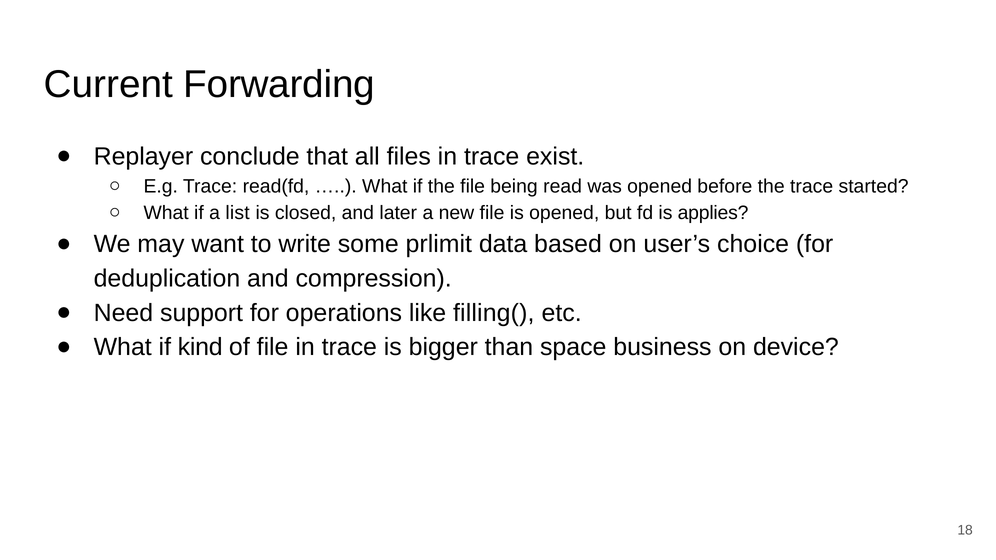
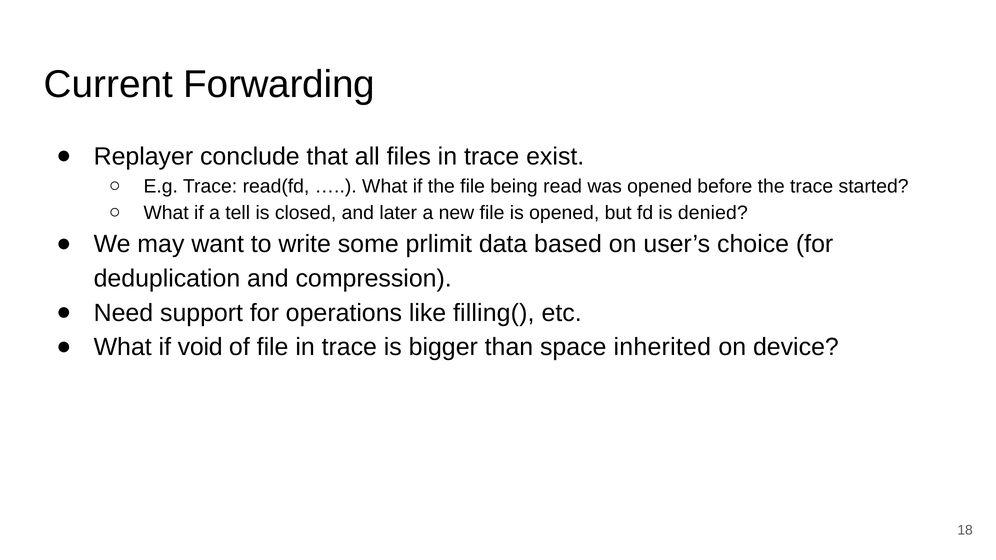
list: list -> tell (238, 213)
applies: applies -> denied (713, 213)
kind: kind -> void (200, 347)
business: business -> inherited (662, 347)
